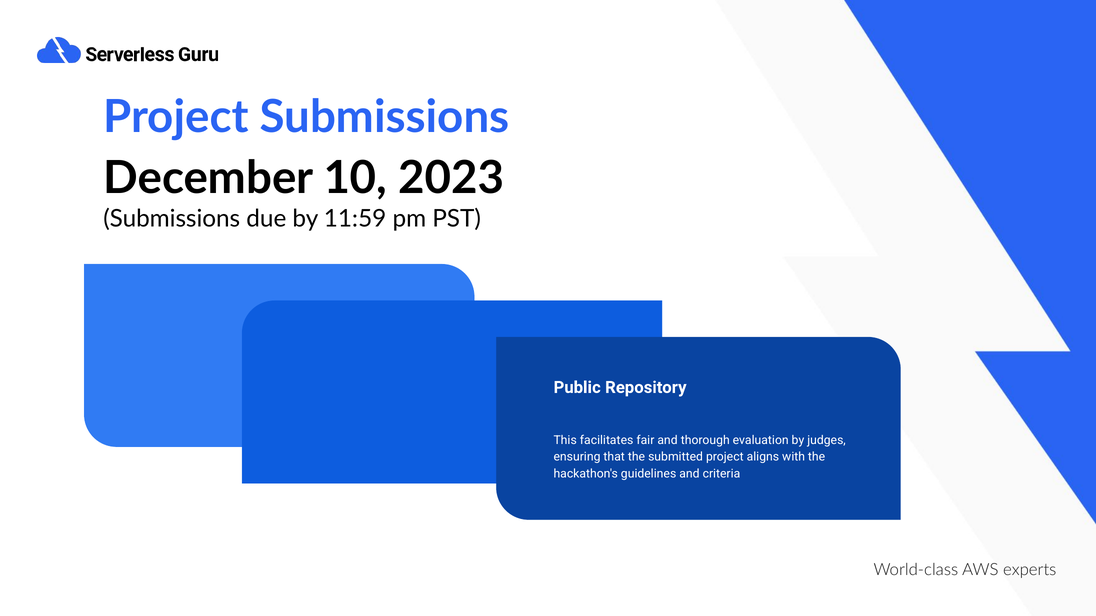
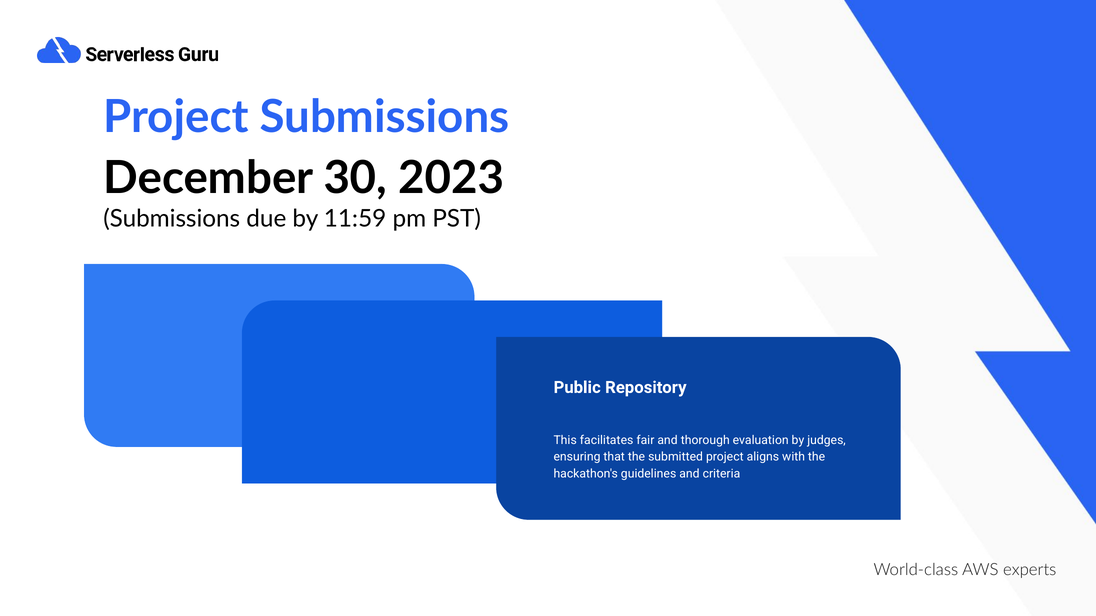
10: 10 -> 30 (355, 178)
